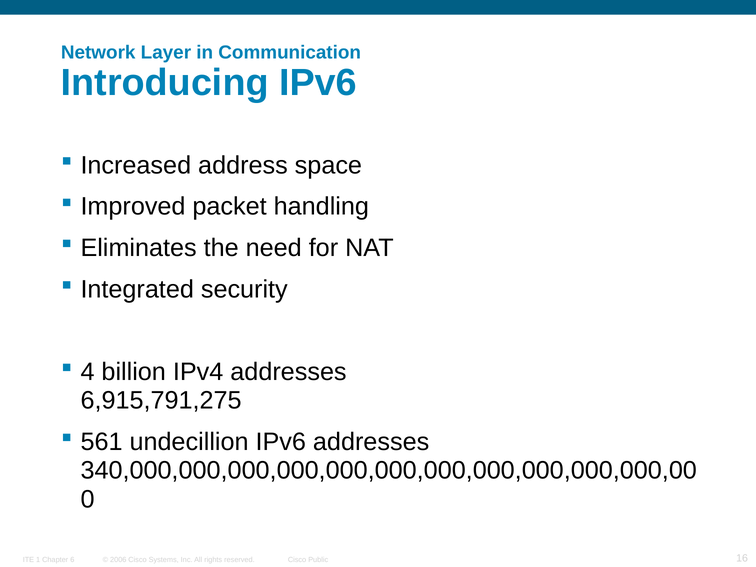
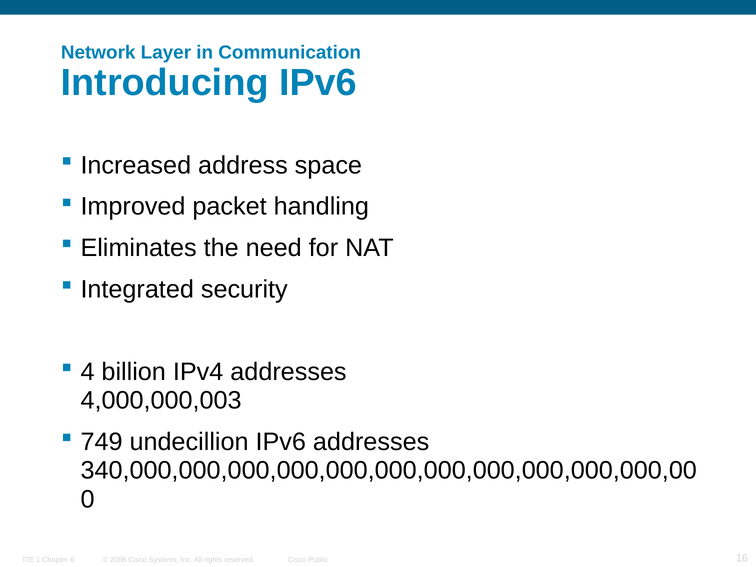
6,915,791,275: 6,915,791,275 -> 4,000,000,003 (161, 401)
561: 561 -> 749 (102, 442)
